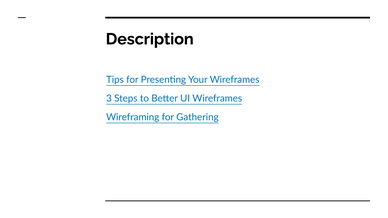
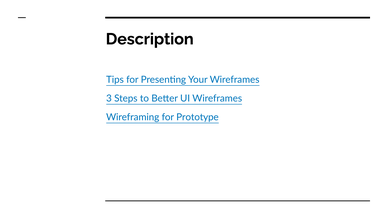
Gathering: Gathering -> Prototype (197, 117)
